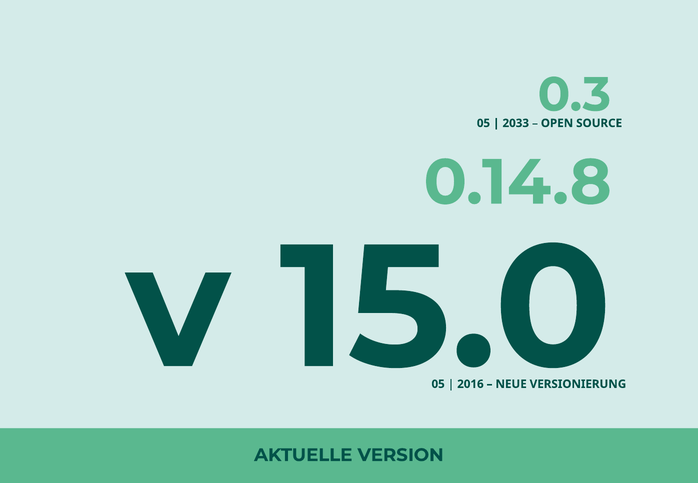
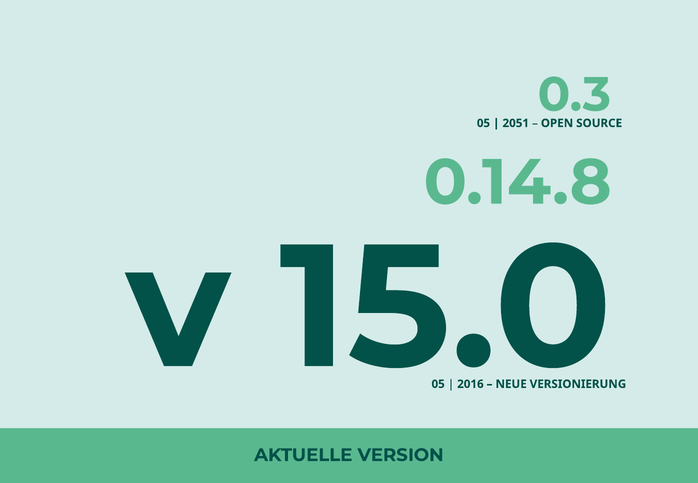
2033: 2033 -> 2051 (516, 123)
